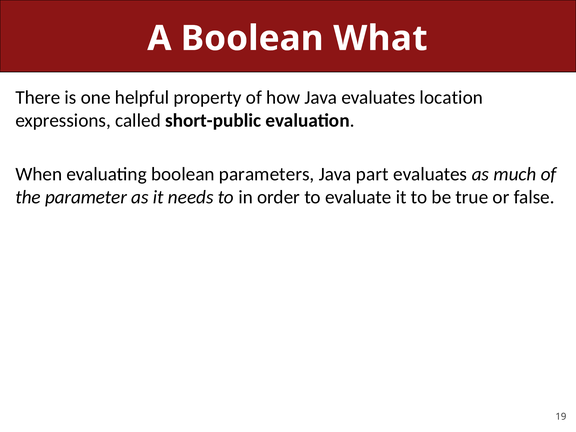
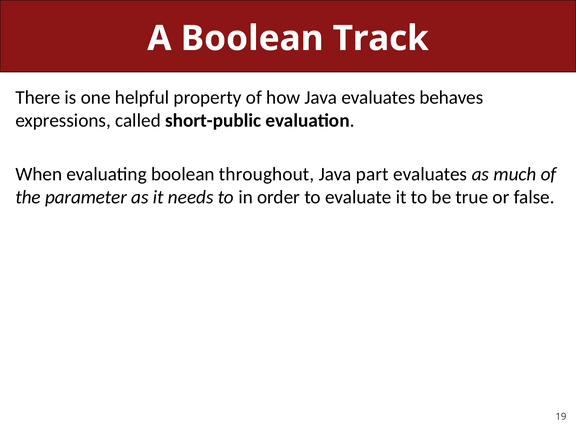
What: What -> Track (381, 38)
location: location -> behaves (451, 97)
parameters: parameters -> throughout (267, 174)
